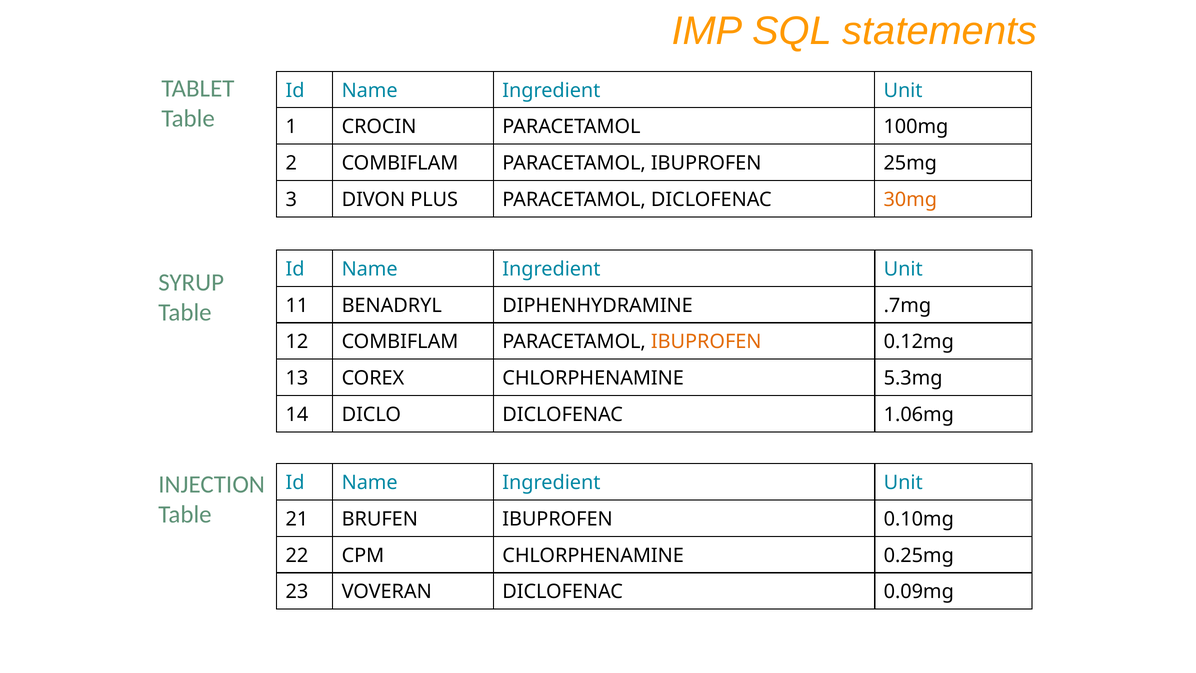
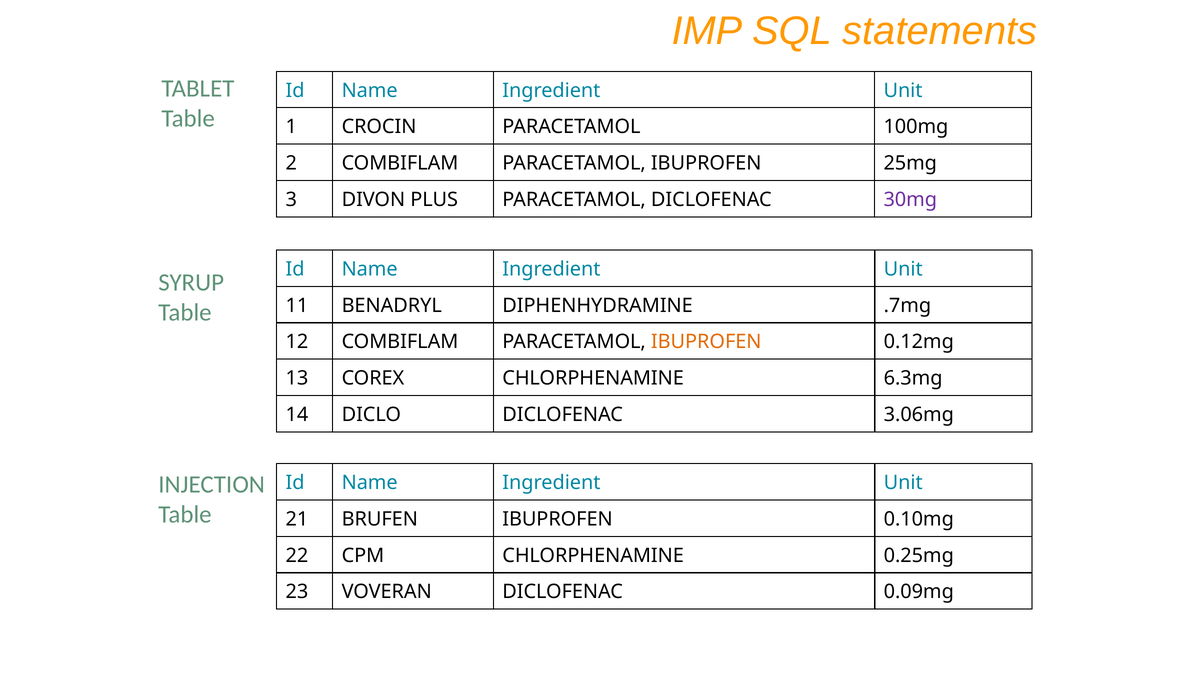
30mg colour: orange -> purple (910, 200)
5.3mg: 5.3mg -> 6.3mg (913, 378)
1.06mg: 1.06mg -> 3.06mg (919, 415)
